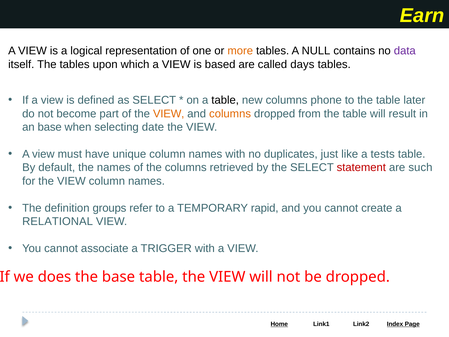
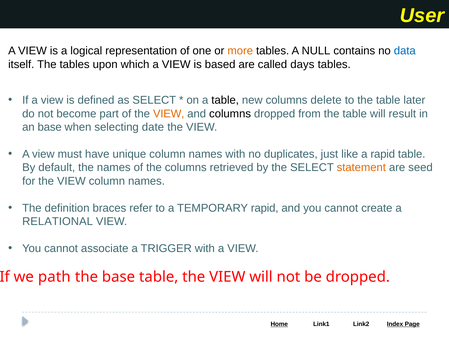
Earn: Earn -> User (422, 16)
data colour: purple -> blue (405, 51)
phone: phone -> delete (326, 100)
columns colour: orange -> black (230, 114)
a tests: tests -> rapid (383, 154)
statement colour: red -> orange (361, 167)
such: such -> seed (421, 167)
groups: groups -> braces (109, 208)
does: does -> path (54, 277)
